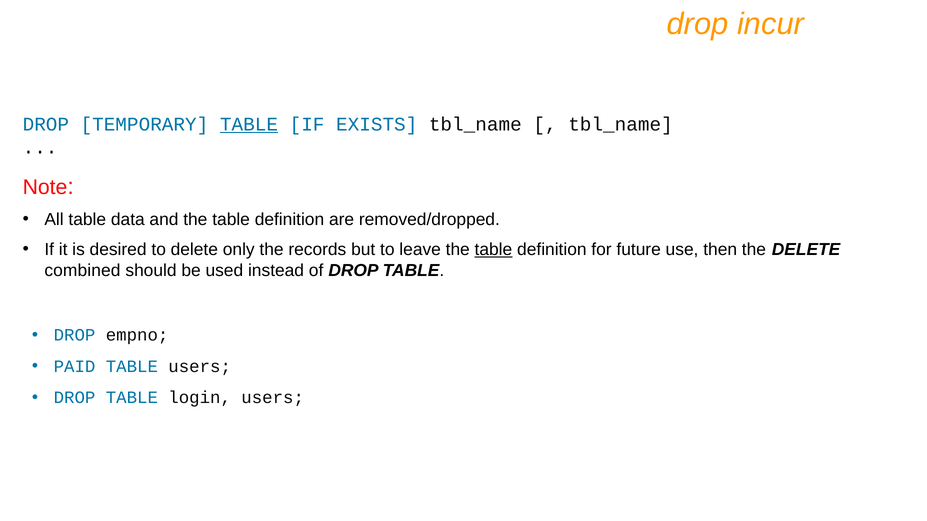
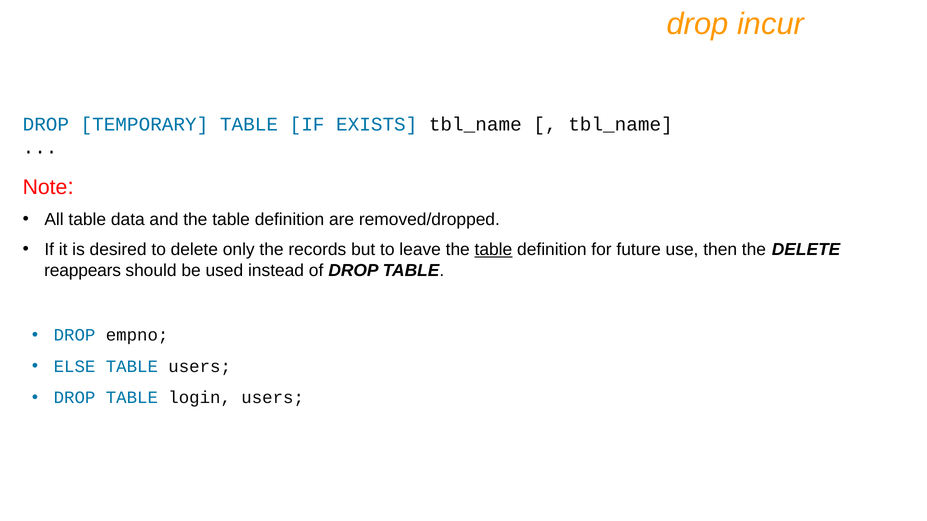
TABLE underline: present -> none (249, 124)
combined: combined -> reappears (83, 271)
PAID: PAID -> ELSE (75, 367)
